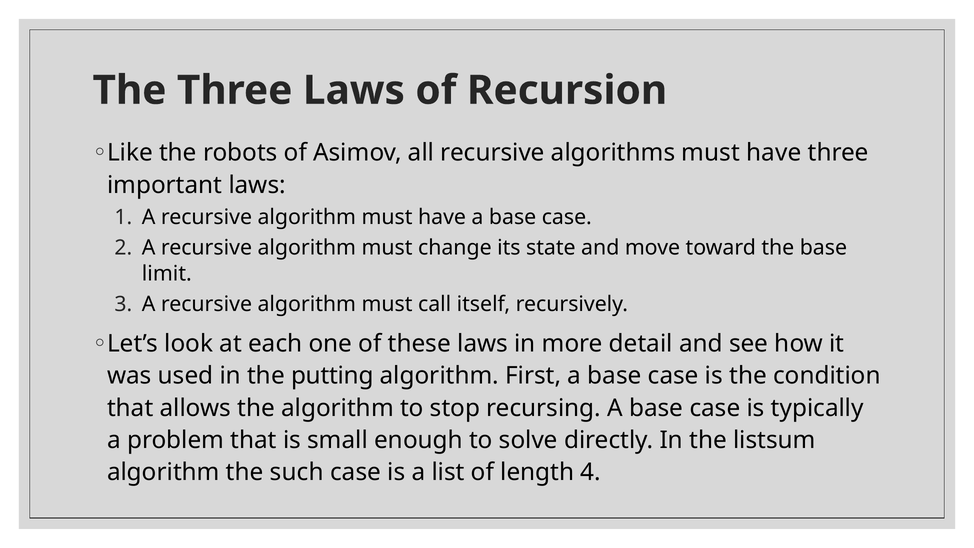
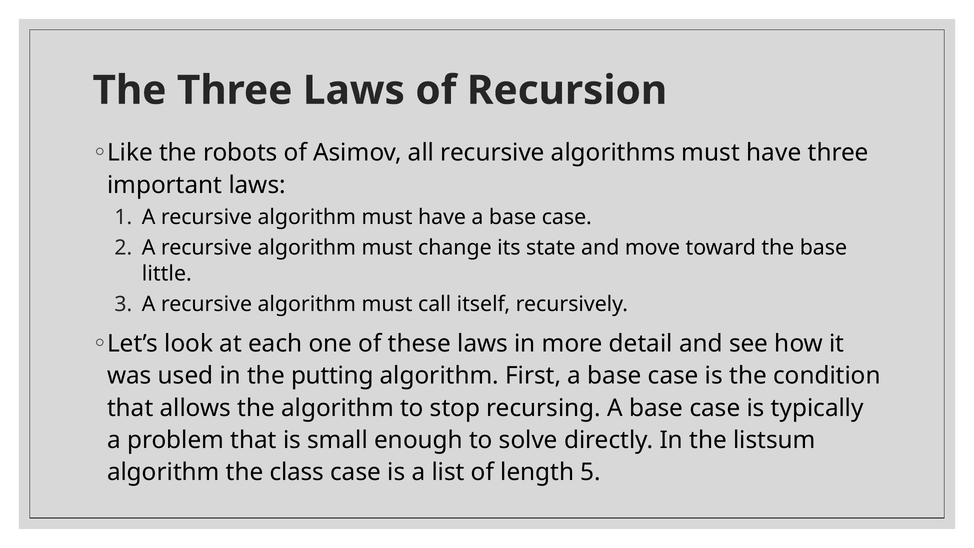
limit: limit -> little (167, 273)
such: such -> class (297, 472)
4: 4 -> 5 (591, 472)
